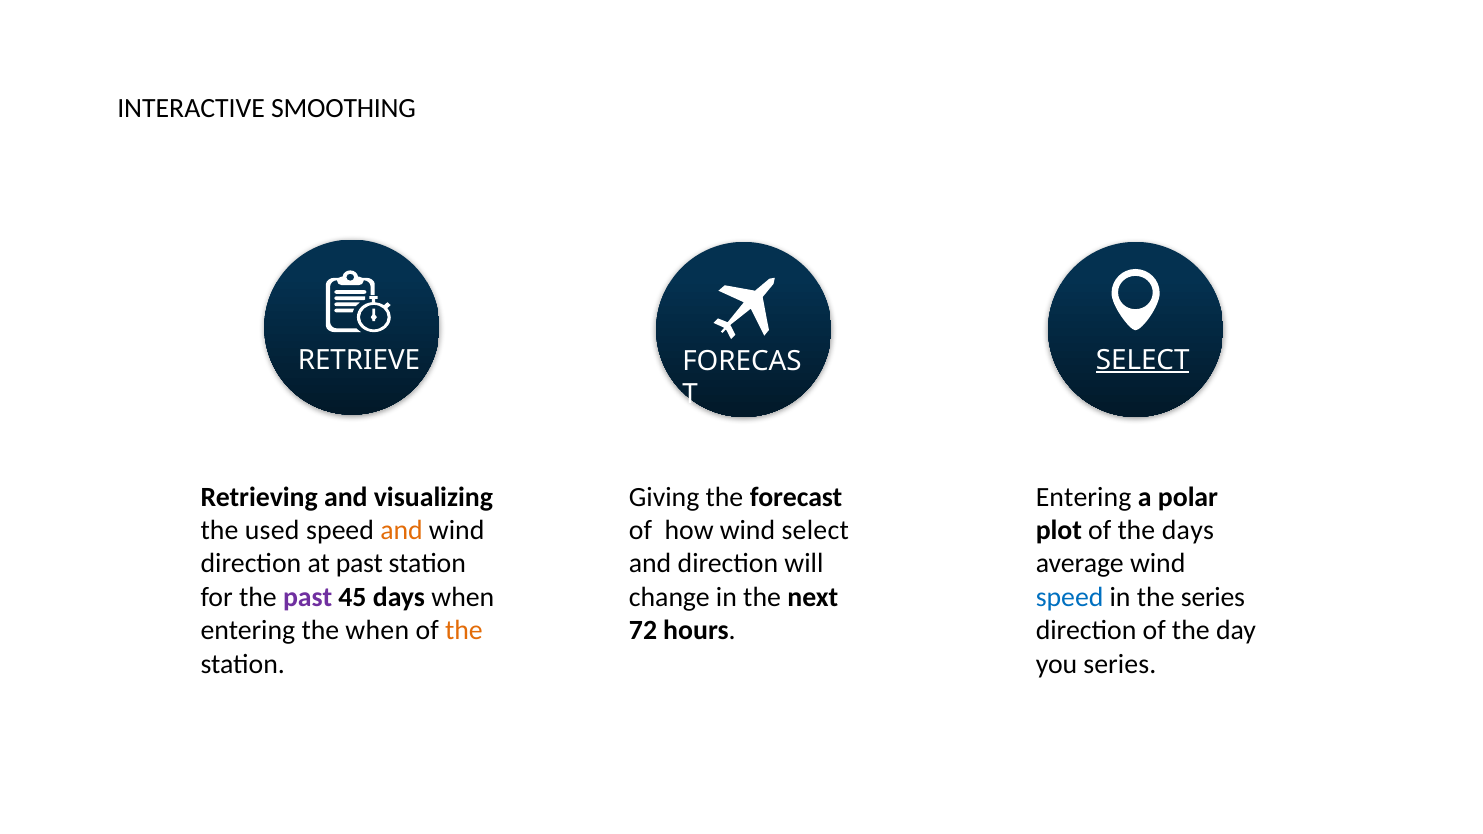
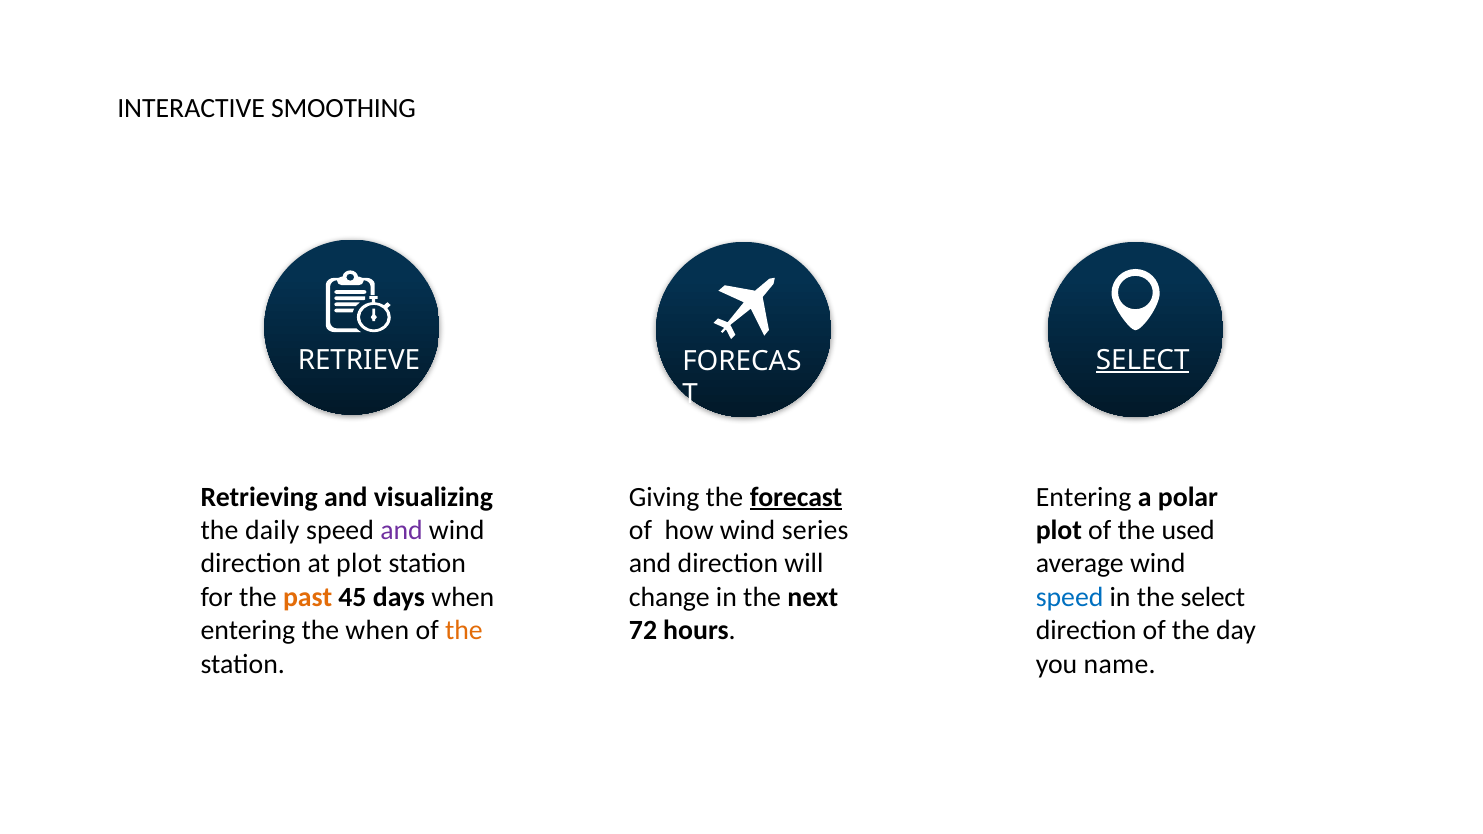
forecast underline: none -> present (796, 497)
used: used -> daily (272, 531)
and colour: orange -> purple (401, 531)
wind select: select -> series (815, 531)
the days: days -> used (1188, 531)
at past: past -> plot (359, 564)
past colour: purple -> orange (308, 597)
the series: series -> select (1213, 597)
you series: series -> name (1120, 664)
